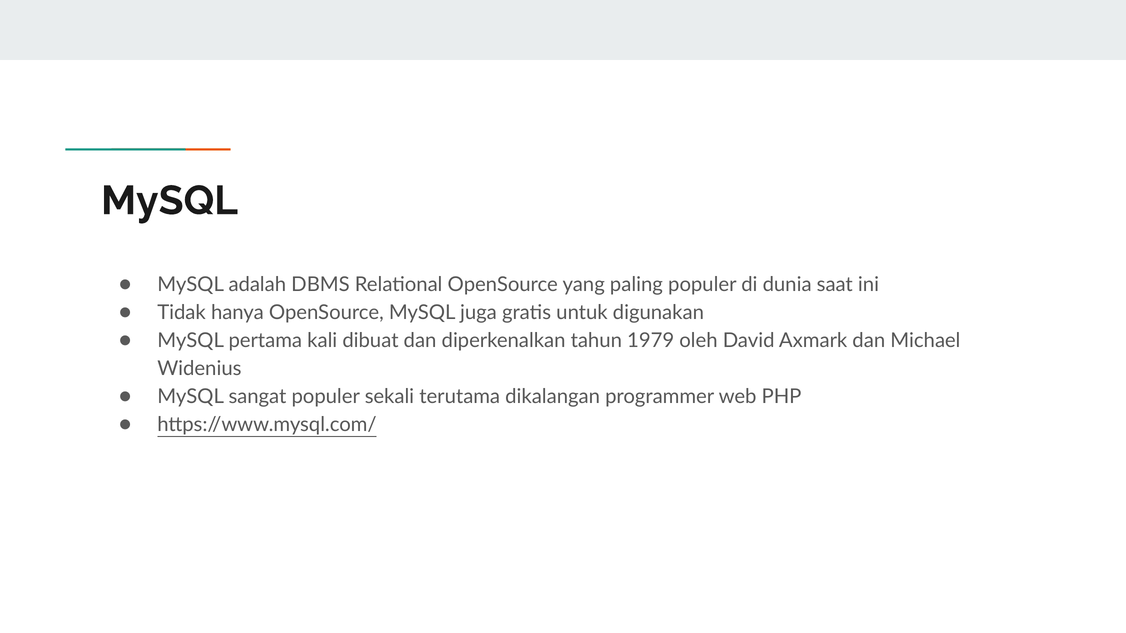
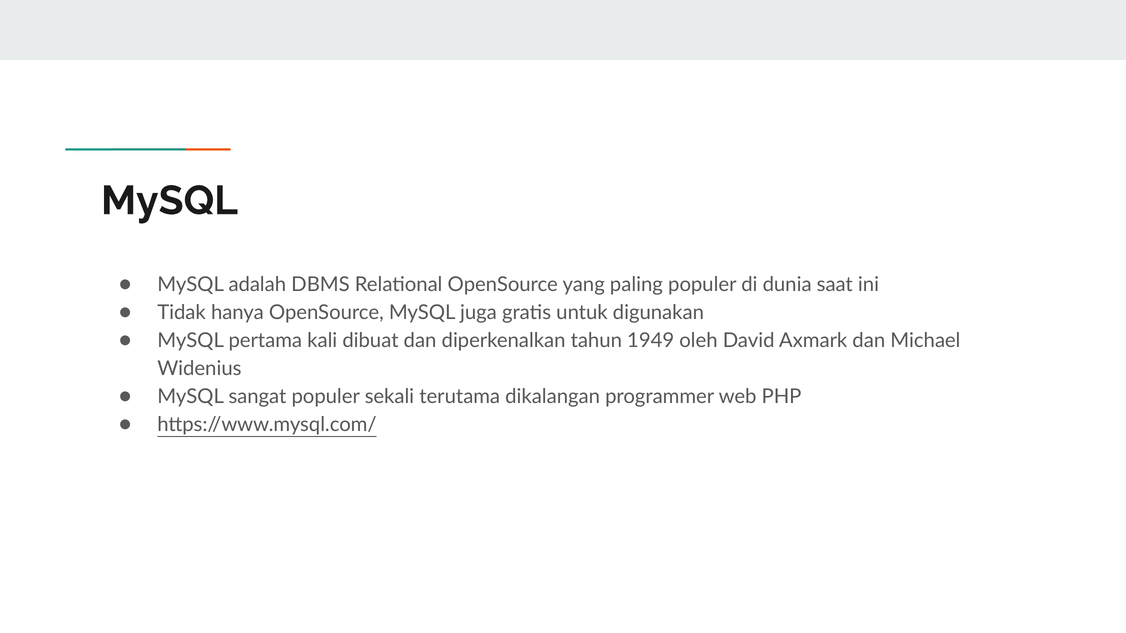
1979: 1979 -> 1949 (651, 341)
